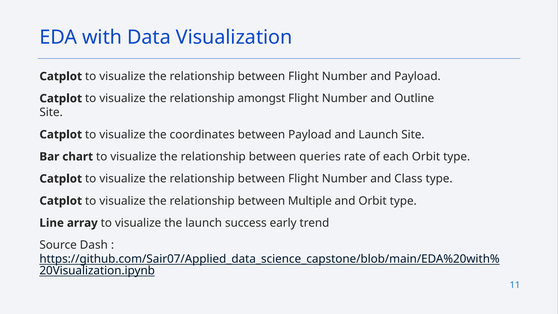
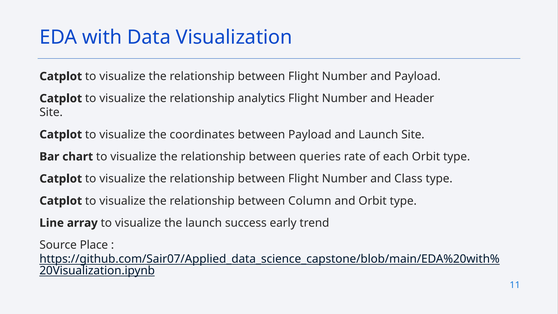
amongst: amongst -> analytics (261, 98)
Outline: Outline -> Header (414, 98)
Multiple: Multiple -> Column (310, 201)
Dash: Dash -> Place (94, 245)
